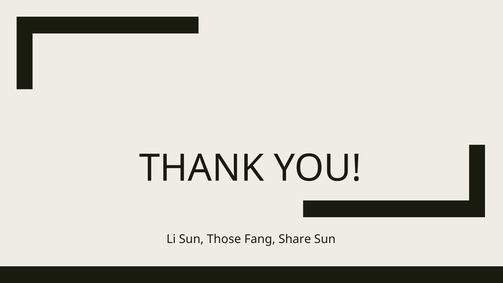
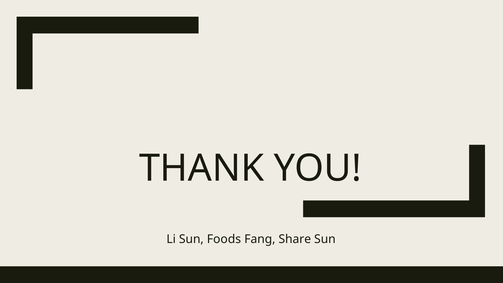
Those: Those -> Foods (224, 239)
